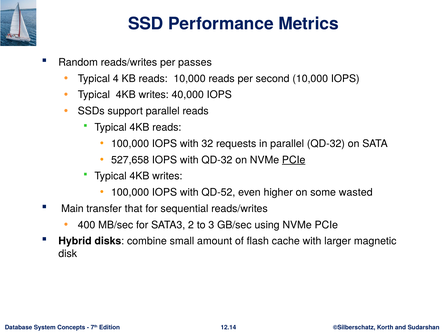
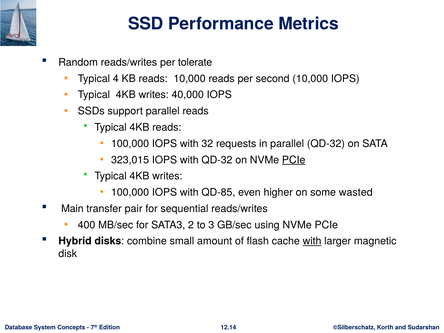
passes: passes -> tolerate (195, 62)
527,658: 527,658 -> 323,015 (130, 160)
QD-52: QD-52 -> QD-85 (218, 192)
that: that -> pair (134, 209)
with underline: none -> present (312, 241)
